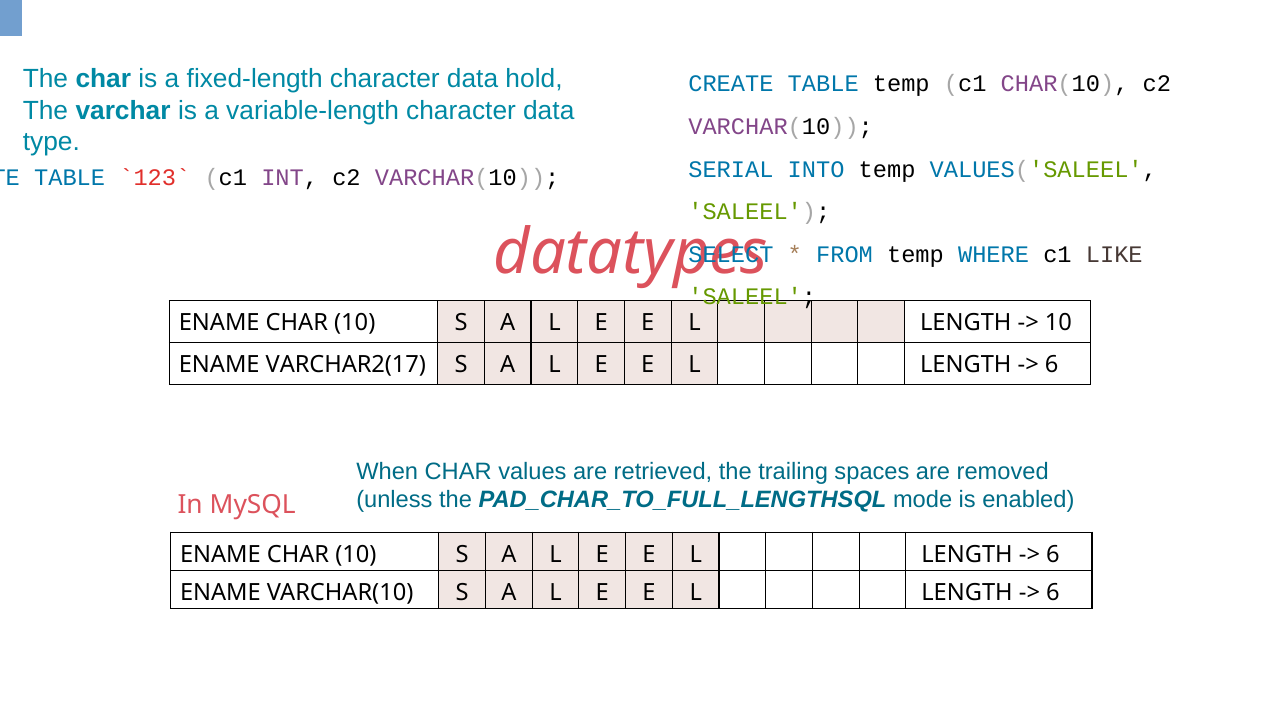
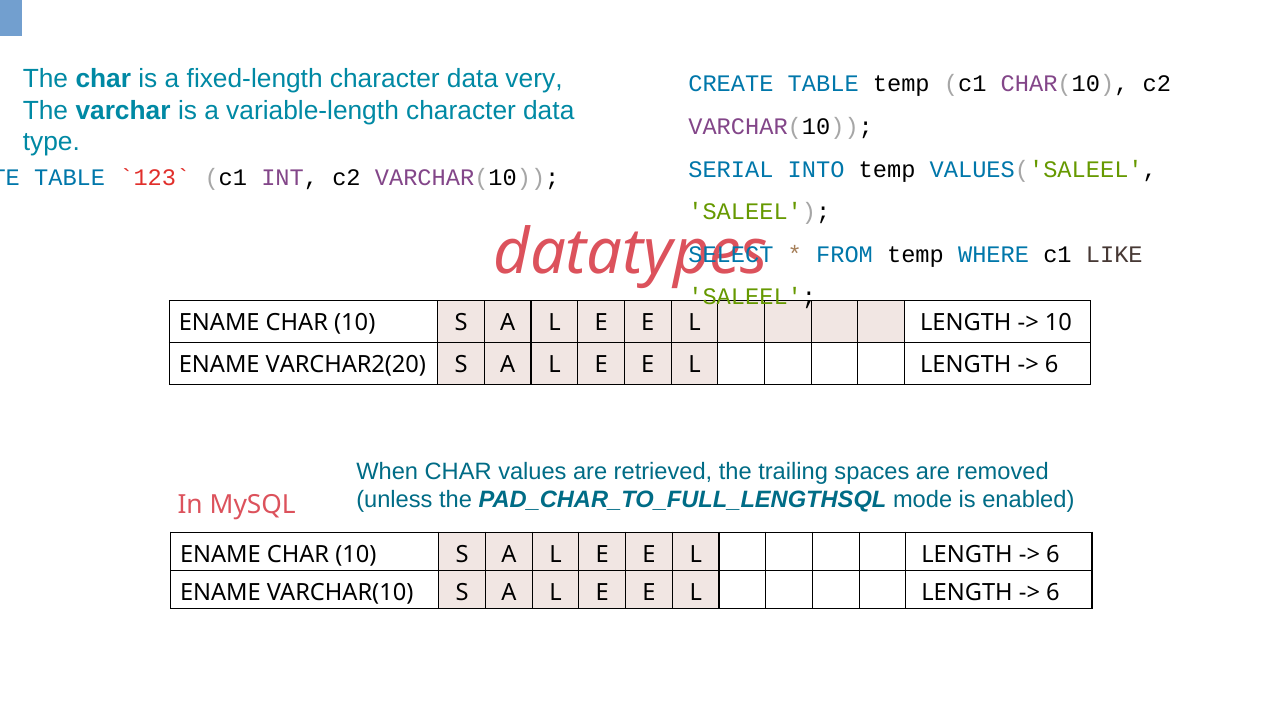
hold: hold -> very (534, 79)
VARCHAR2(17: VARCHAR2(17 -> VARCHAR2(20 (346, 365)
